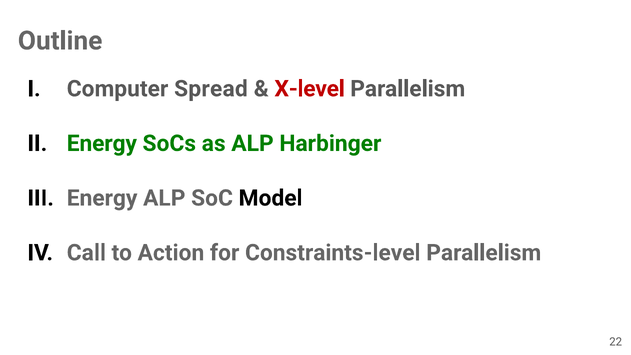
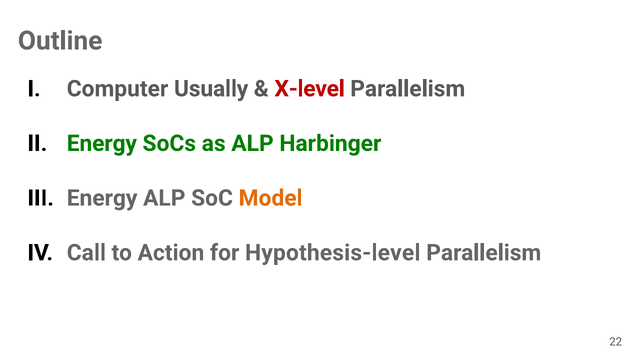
Spread: Spread -> Usually (211, 89)
Model colour: black -> orange (271, 198)
Constraints-level: Constraints-level -> Hypothesis-level (333, 253)
